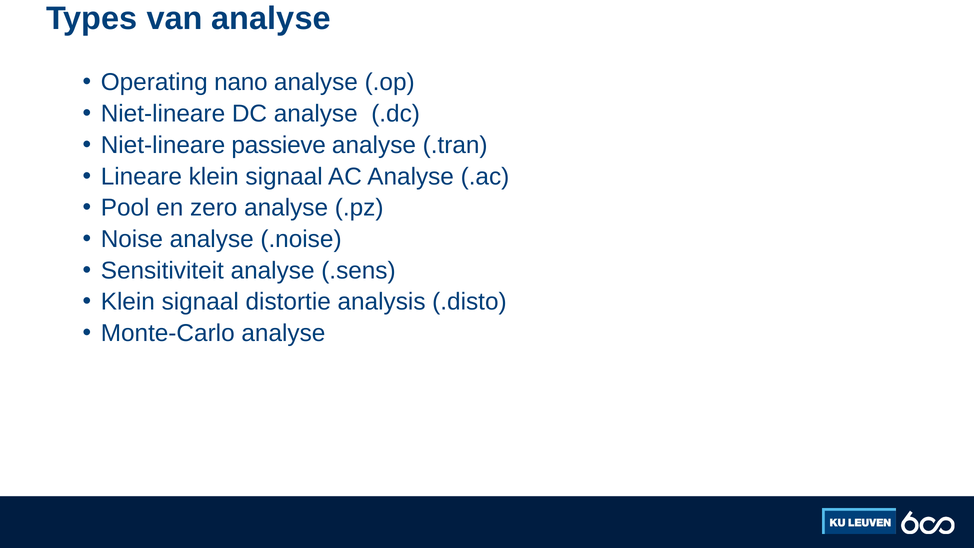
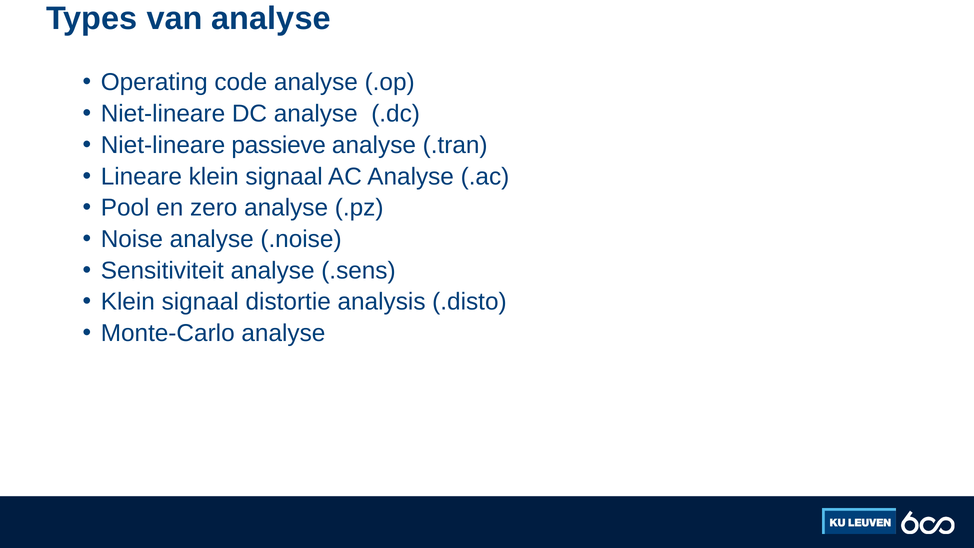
nano: nano -> code (241, 82)
